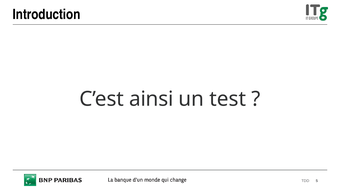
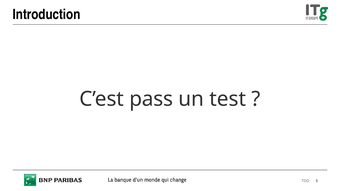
ainsi: ainsi -> pass (151, 99)
